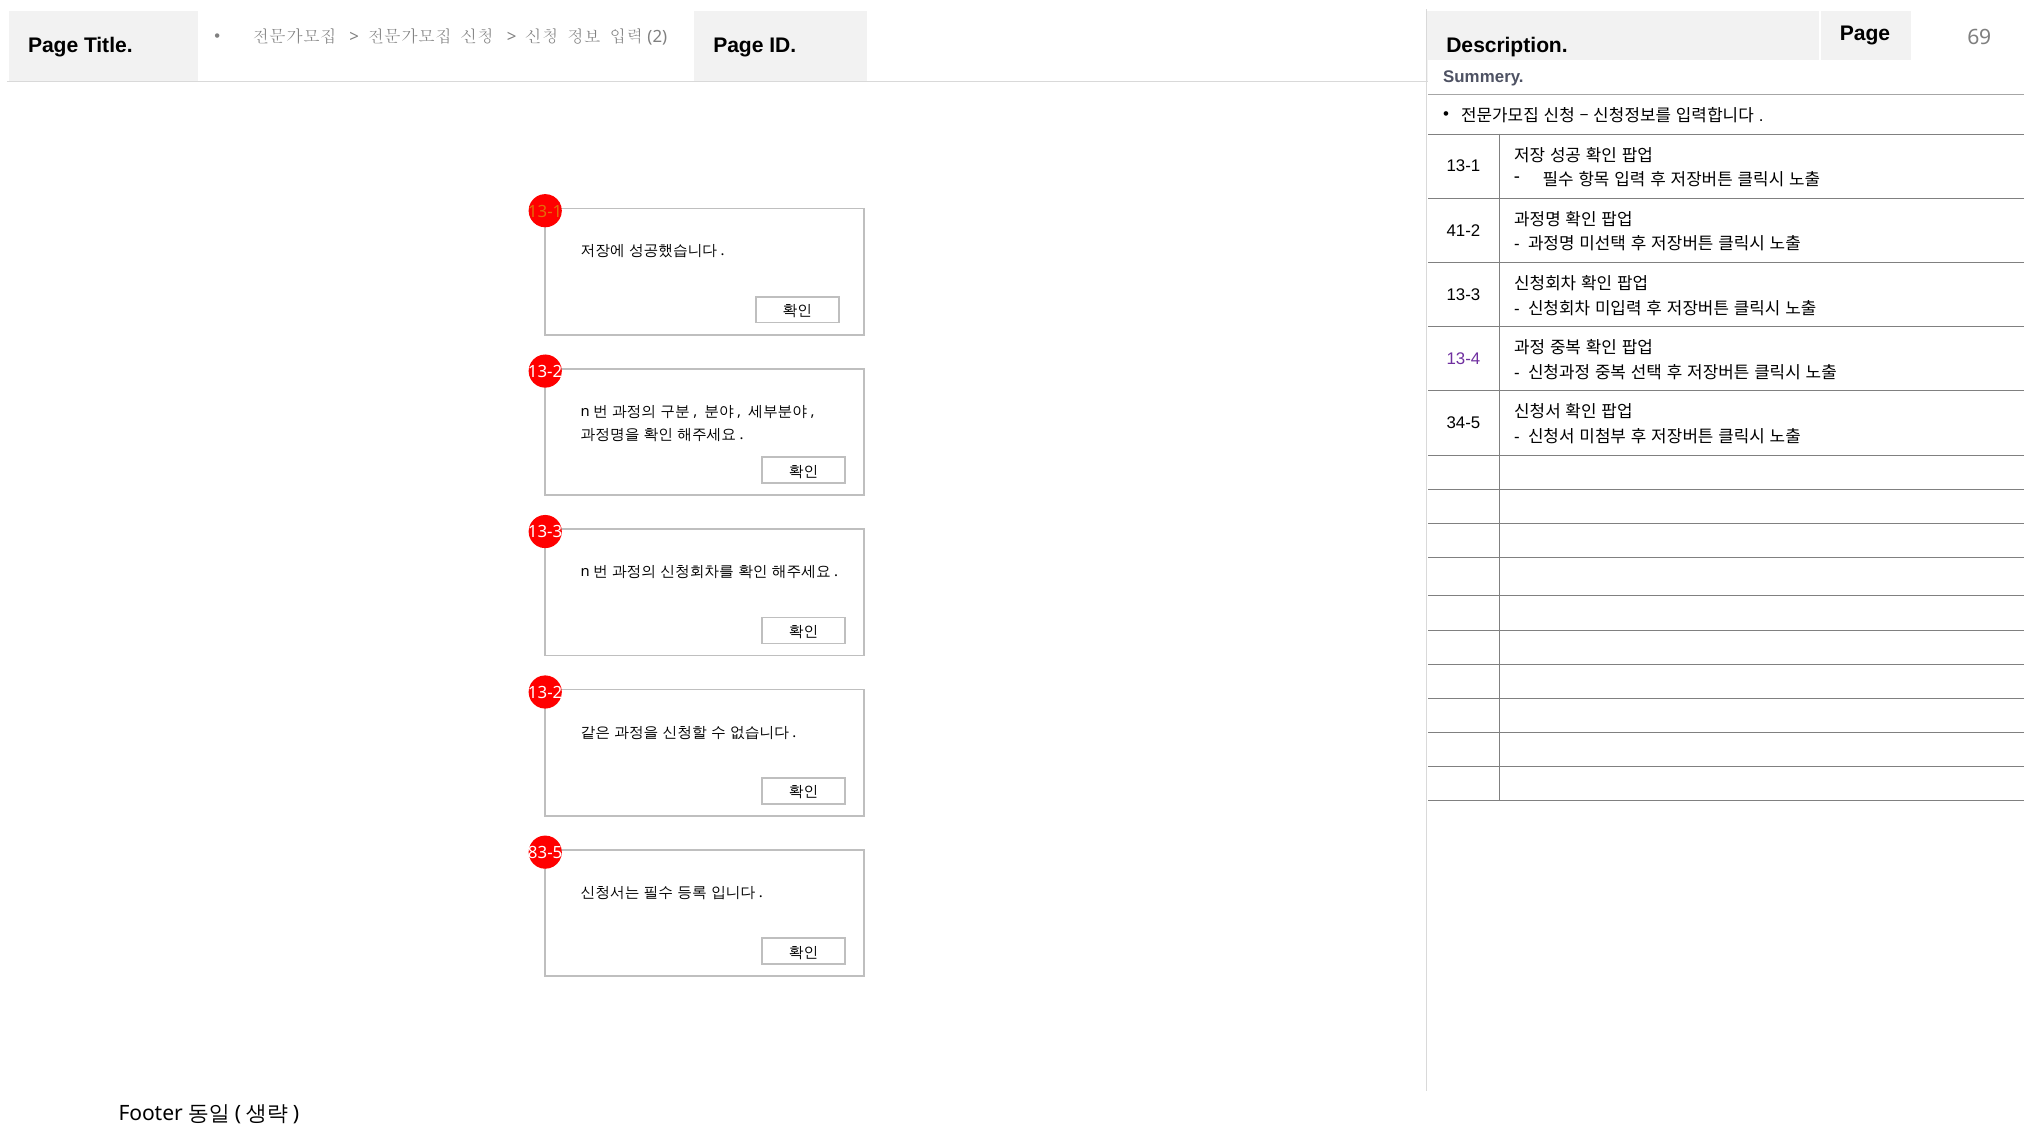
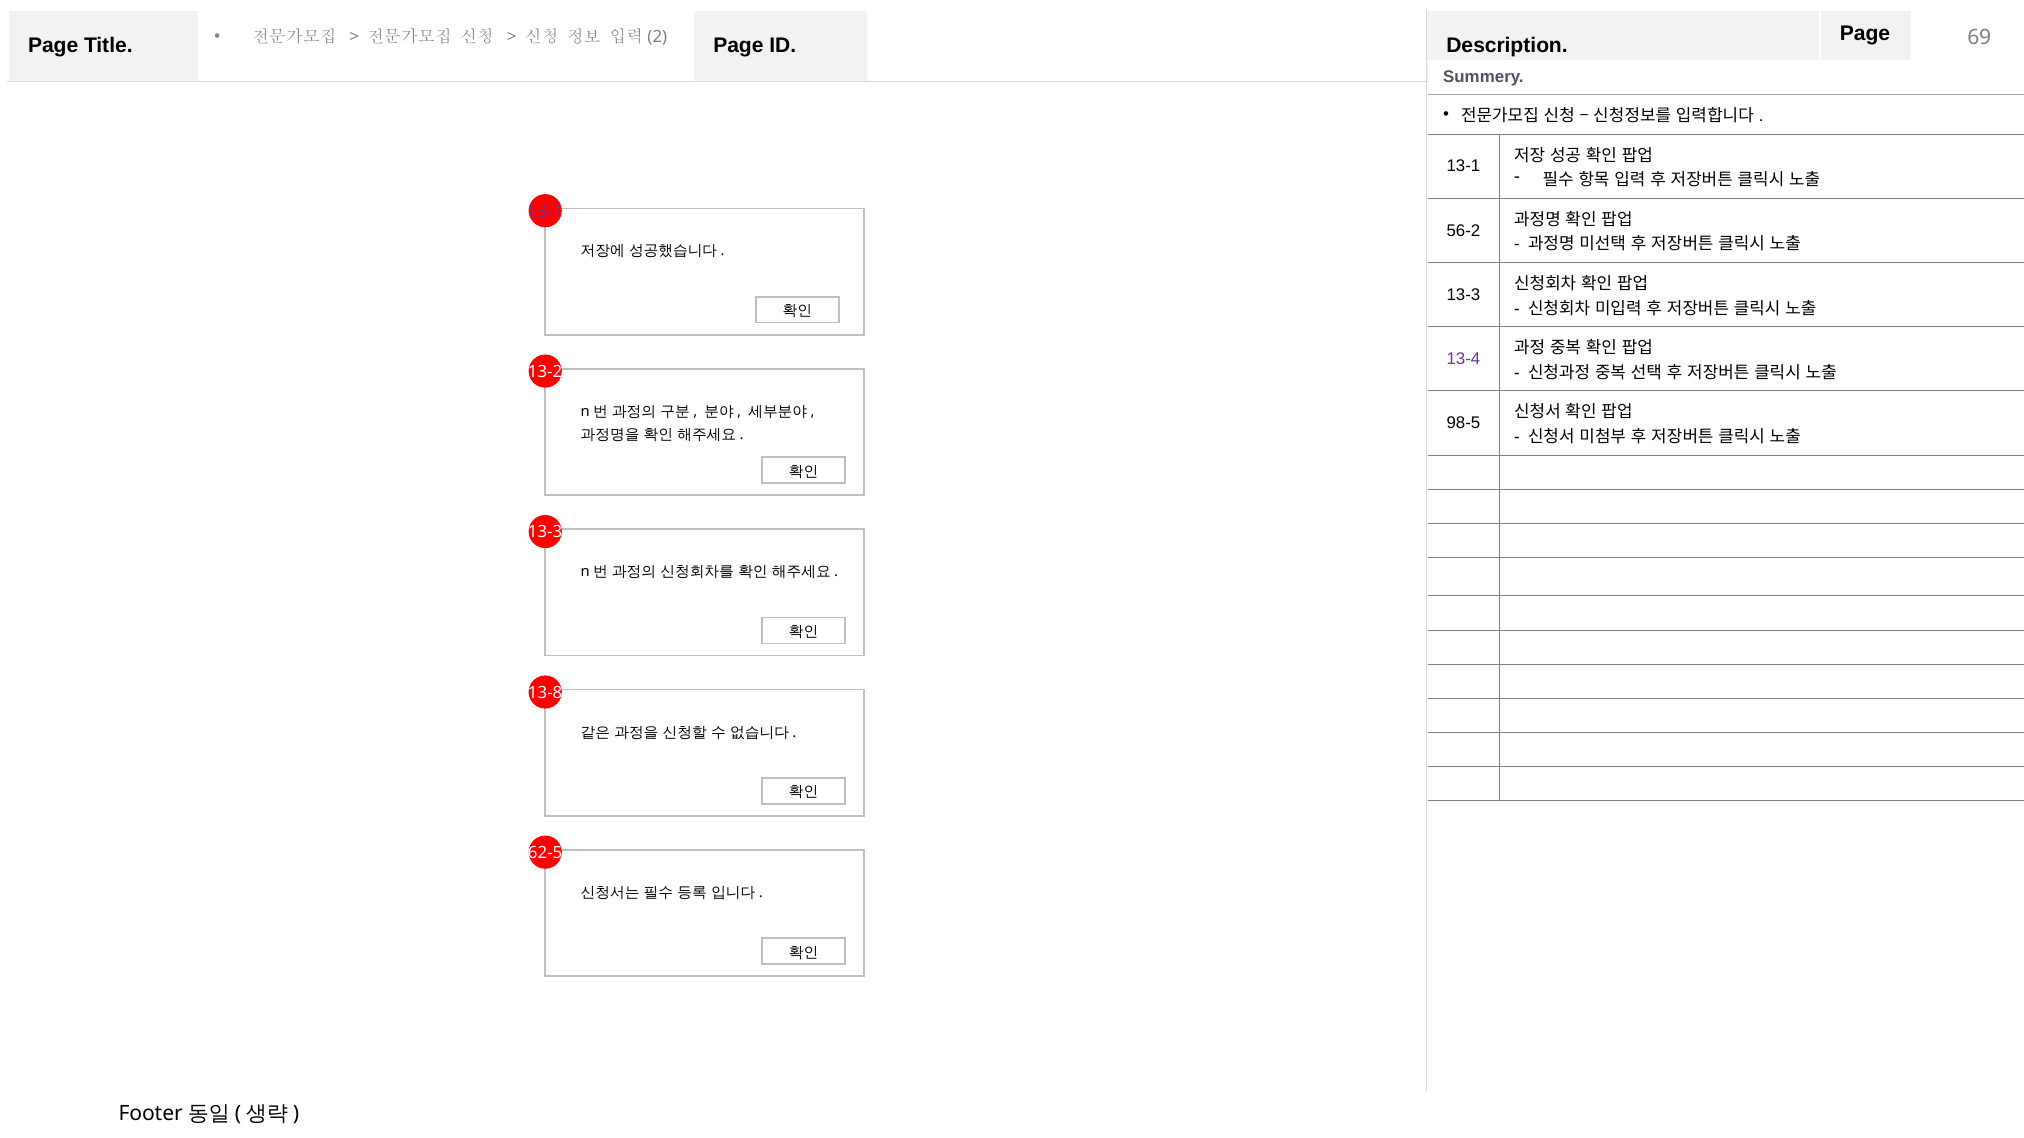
13-1 colour: orange -> purple (545, 212)
41-2: 41-2 -> 56-2 (1463, 231)
34-5: 34-5 -> 98-5 (1463, 423)
13-2: 13-2 -> 13-8 (545, 693)
83-5: 83-5 -> 62-5 (545, 853)
